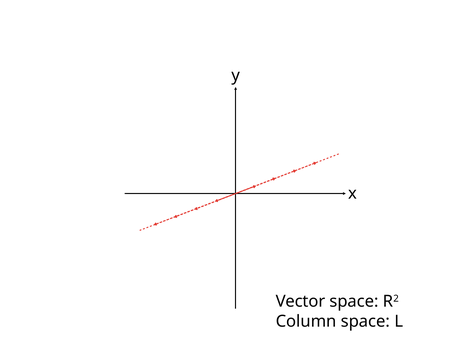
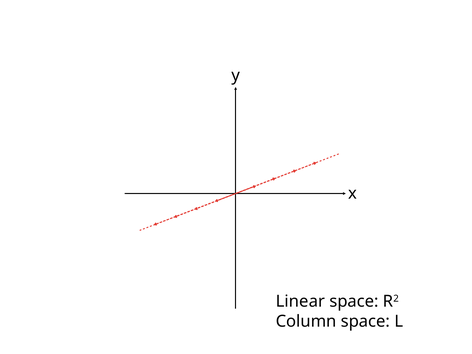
Vector: Vector -> Linear (300, 302)
